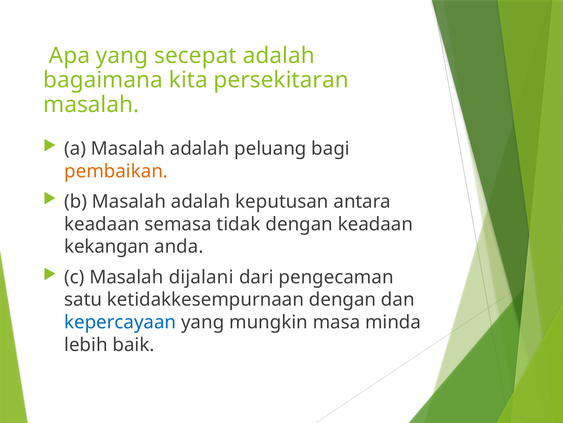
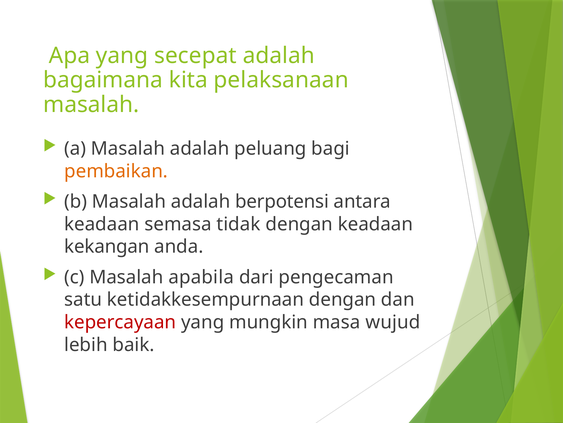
persekitaran: persekitaran -> pelaksanaan (281, 80)
keputusan: keputusan -> berpotensi (282, 201)
dijalani: dijalani -> apabila (201, 277)
kepercayaan colour: blue -> red (120, 322)
minda: minda -> wujud (393, 322)
